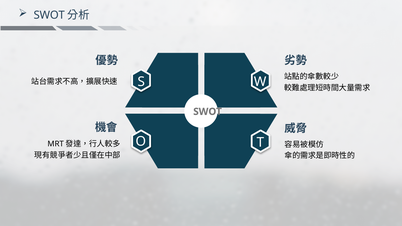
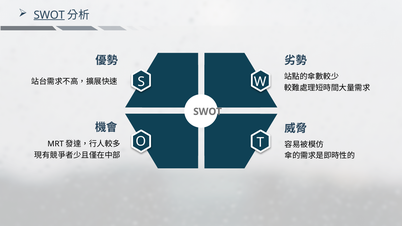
SWOT underline: none -> present (49, 15)
